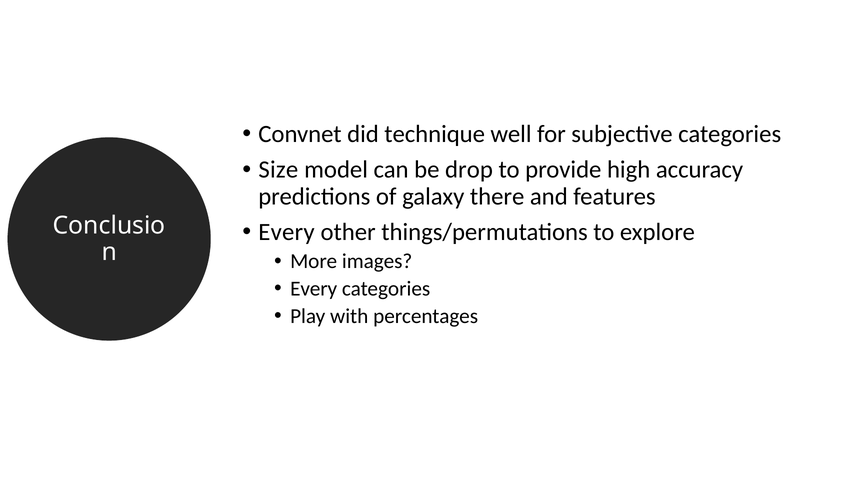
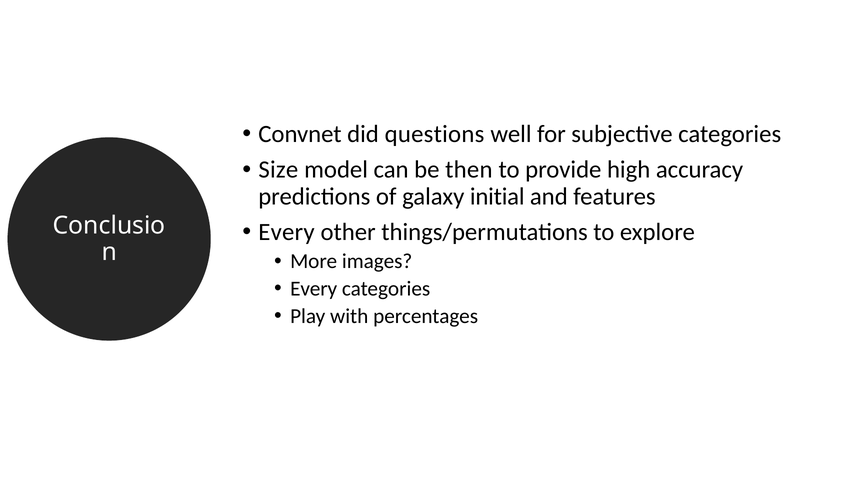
technique: technique -> questions (435, 134)
drop: drop -> then (469, 170)
there: there -> initial (497, 196)
